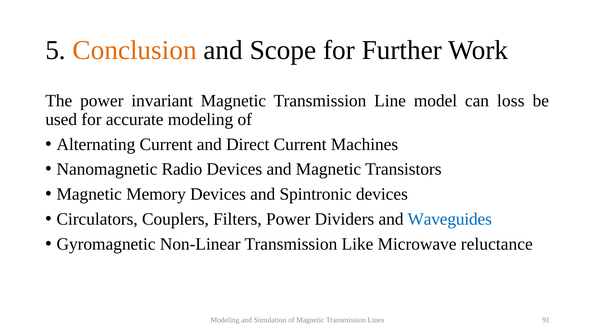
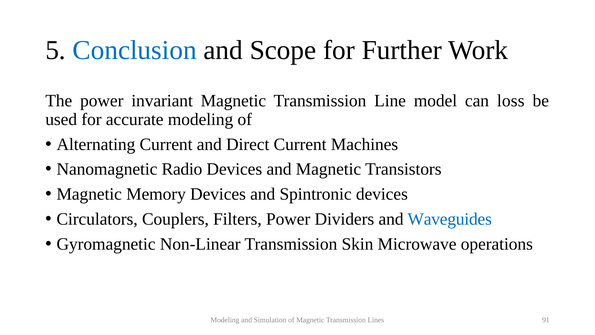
Conclusion colour: orange -> blue (135, 50)
Like: Like -> Skin (357, 244)
reluctance: reluctance -> operations (497, 244)
